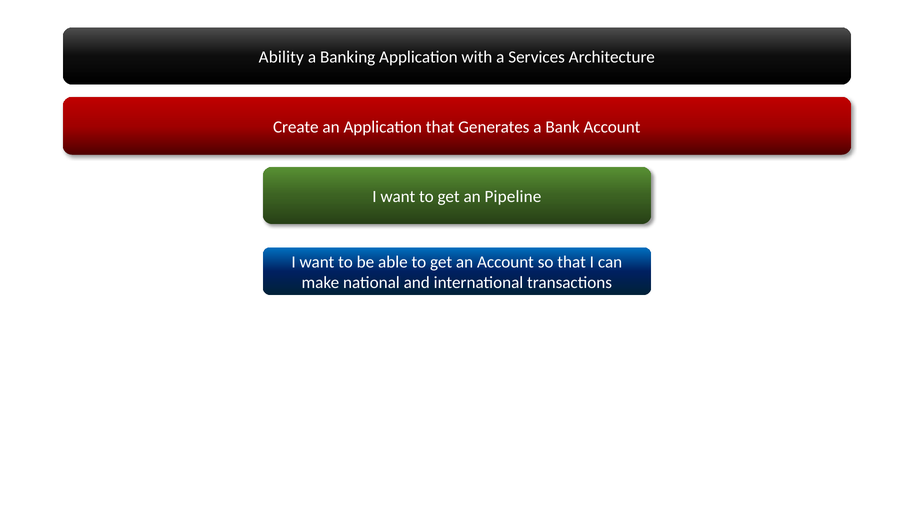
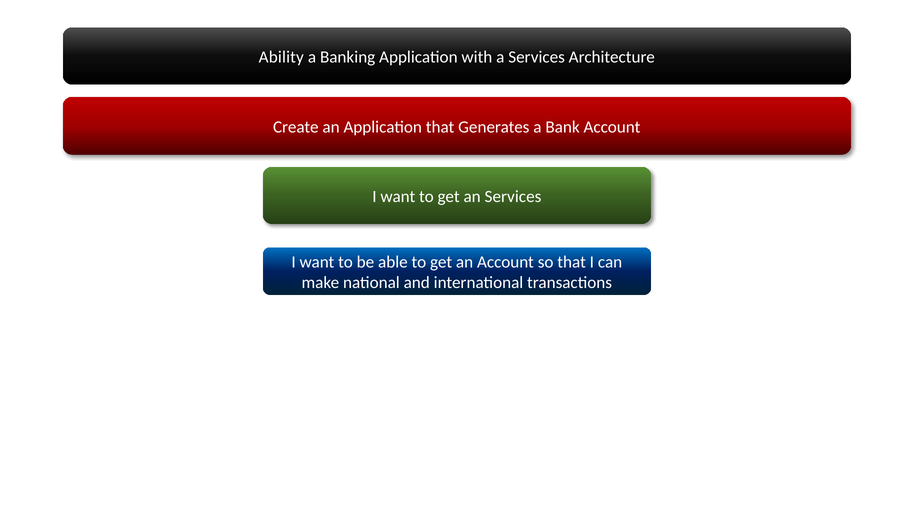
an Pipeline: Pipeline -> Services (513, 197)
